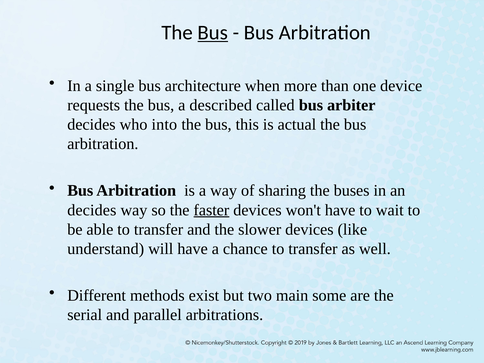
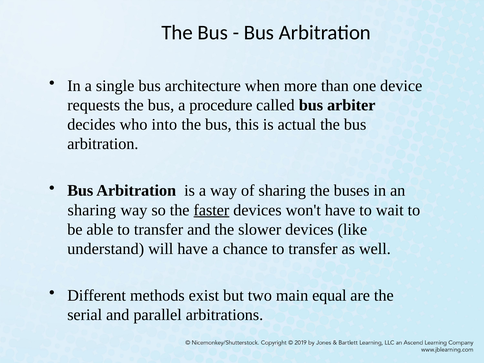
Bus underline: present -> none (213, 33)
described: described -> procedure (221, 105)
decides: decides -> sharing (92, 210)
some: some -> equal (329, 296)
